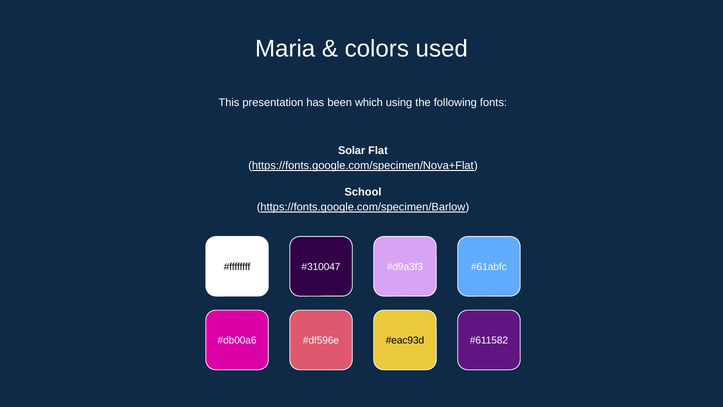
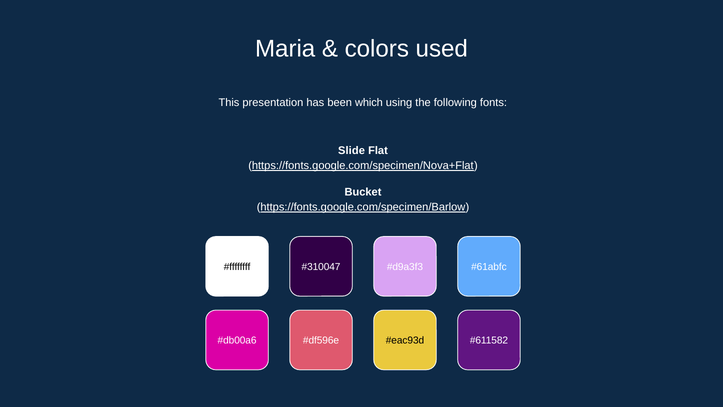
Solar: Solar -> Slide (351, 150)
School: School -> Bucket (363, 192)
